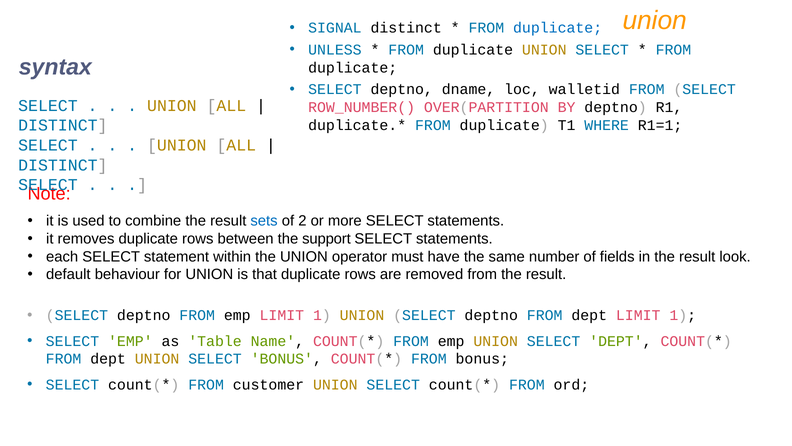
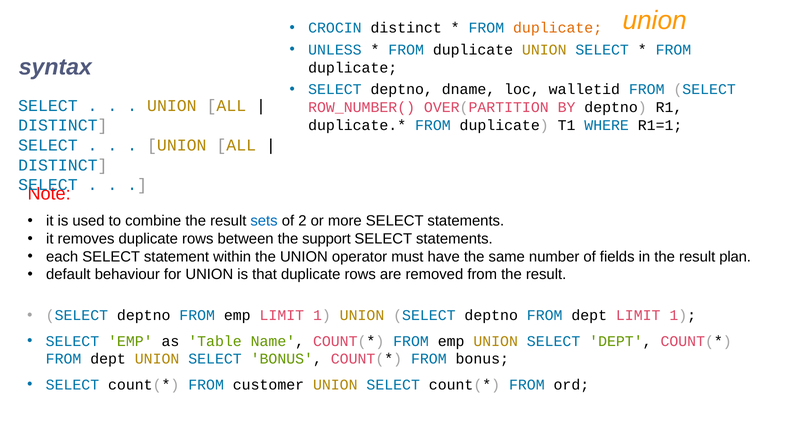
SIGNAL: SIGNAL -> CROCIN (335, 28)
duplicate colour: blue -> orange (558, 28)
look: look -> plan (735, 256)
